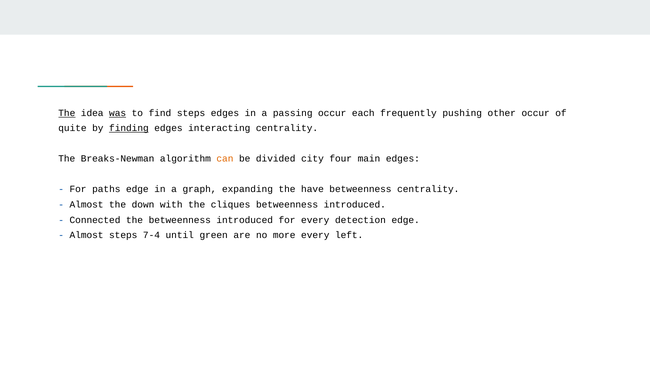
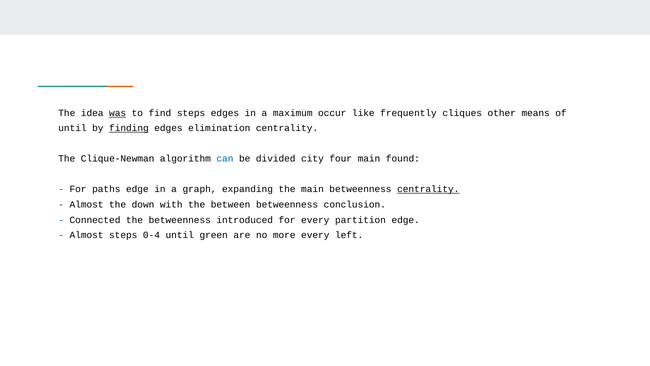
The underline: present -> none (67, 113)
passing: passing -> maximum (293, 113)
each: each -> like (363, 113)
pushing: pushing -> cliques (462, 113)
other occur: occur -> means (536, 113)
quite: quite -> until (72, 128)
interacting: interacting -> elimination (219, 128)
Breaks-Newman: Breaks-Newman -> Clique-Newman (118, 159)
can colour: orange -> blue (225, 159)
main edges: edges -> found (403, 159)
the have: have -> main (312, 189)
centrality underline: none -> present (428, 189)
cliques: cliques -> between (231, 204)
introduced: introduced -> conclusion (355, 204)
detection: detection -> partition (361, 220)
7-4: 7-4 -> 0-4 (151, 235)
